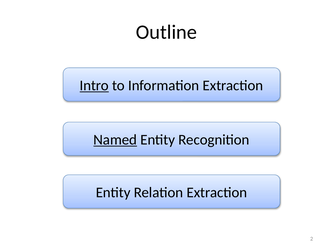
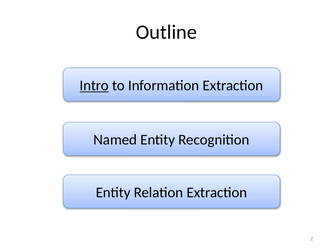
Named underline: present -> none (115, 140)
